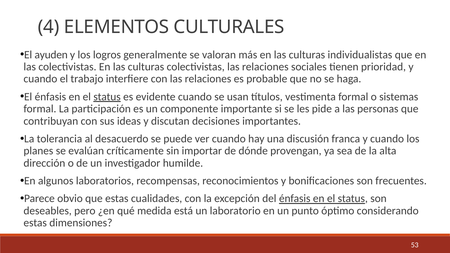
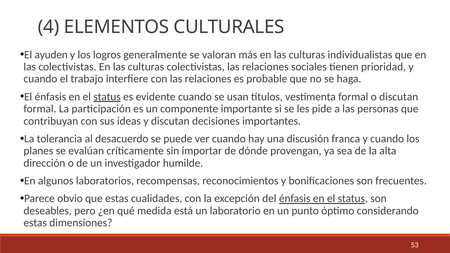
o sistemas: sistemas -> discutan (399, 97)
